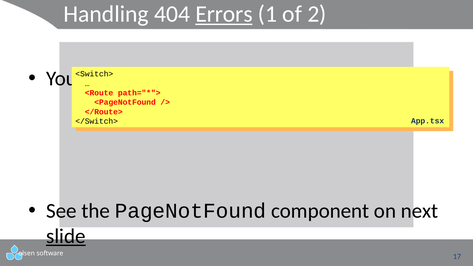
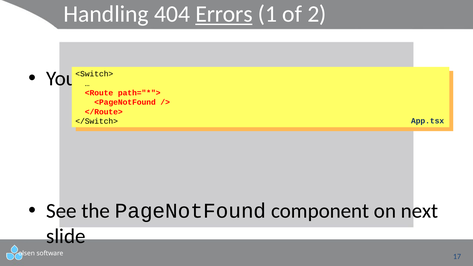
slide underline: present -> none (66, 236)
